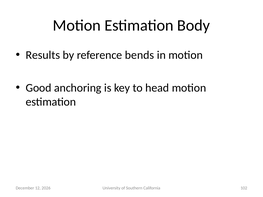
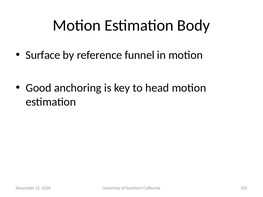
Results: Results -> Surface (43, 55)
bends: bends -> funnel (140, 55)
